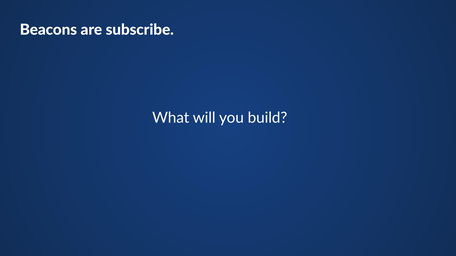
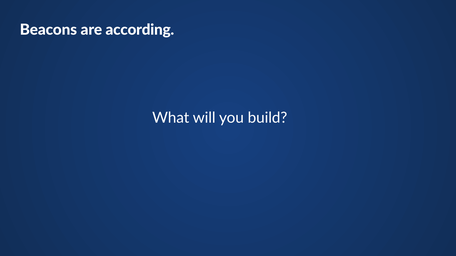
subscribe: subscribe -> according (140, 30)
